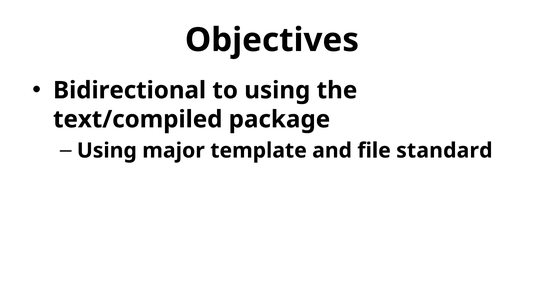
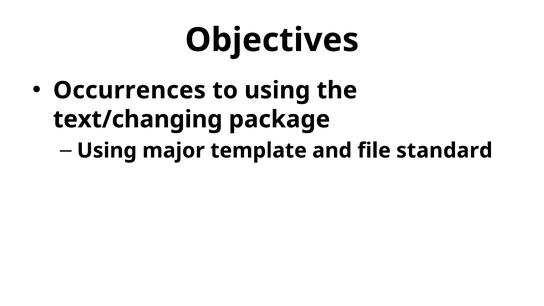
Bidirectional: Bidirectional -> Occurrences (129, 90)
text/compiled: text/compiled -> text/changing (138, 119)
